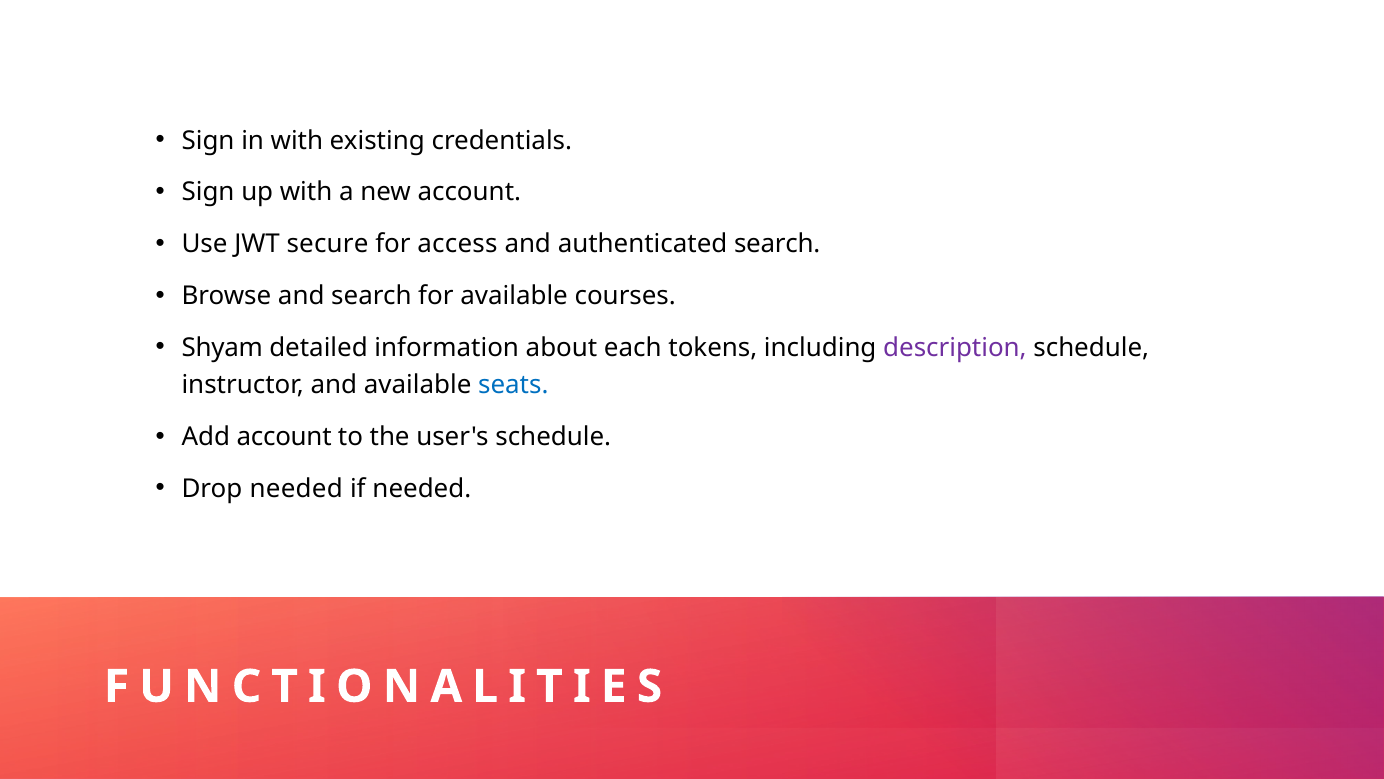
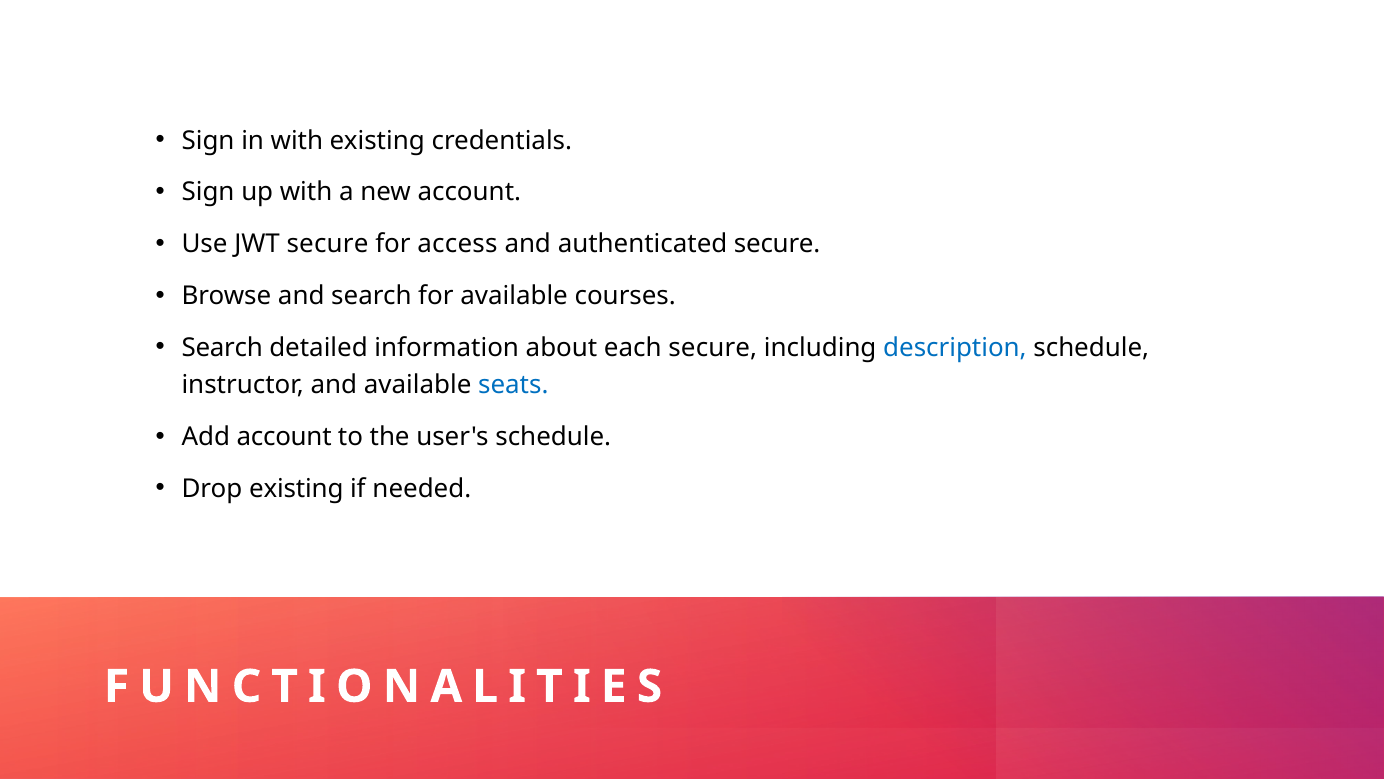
authenticated search: search -> secure (777, 244)
Shyam: Shyam -> Search (222, 347)
each tokens: tokens -> secure (713, 347)
description colour: purple -> blue (955, 347)
Drop needed: needed -> existing (296, 488)
